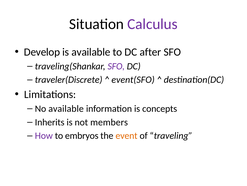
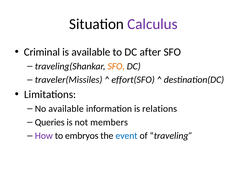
Develop: Develop -> Criminal (42, 52)
SFO colour: purple -> orange (116, 66)
traveler(Discrete: traveler(Discrete -> traveler(Missiles (69, 79)
event(SFO: event(SFO -> effort(SFO (133, 79)
concepts: concepts -> relations (160, 108)
Inherits: Inherits -> Queries (50, 122)
event colour: orange -> blue (127, 135)
